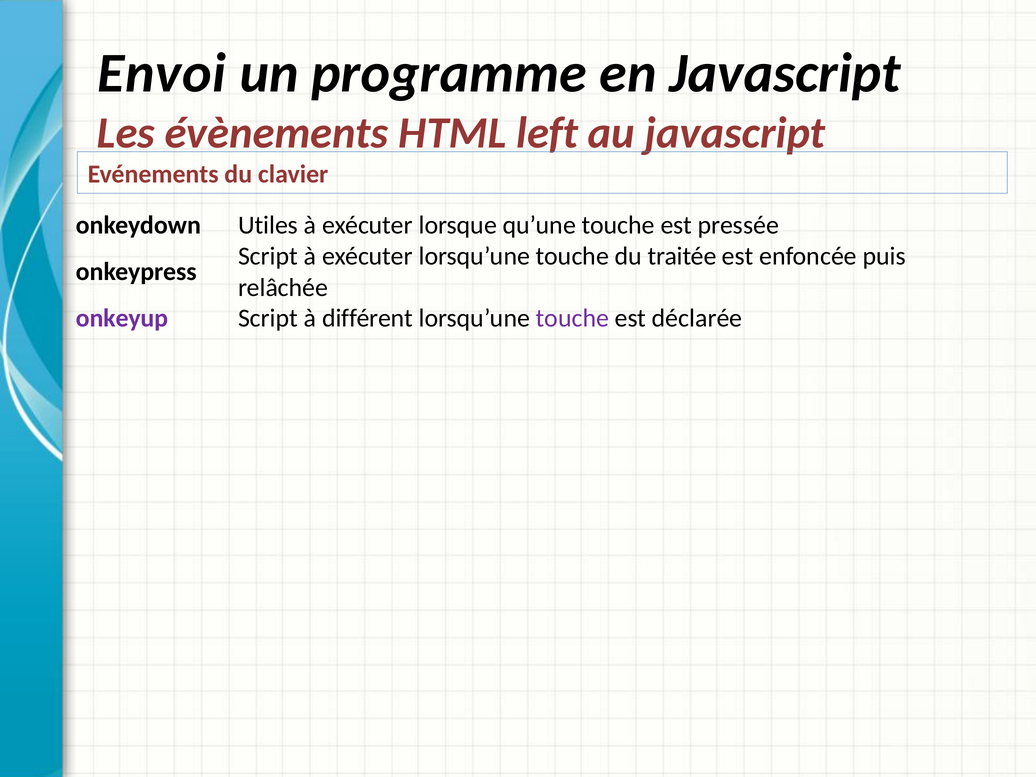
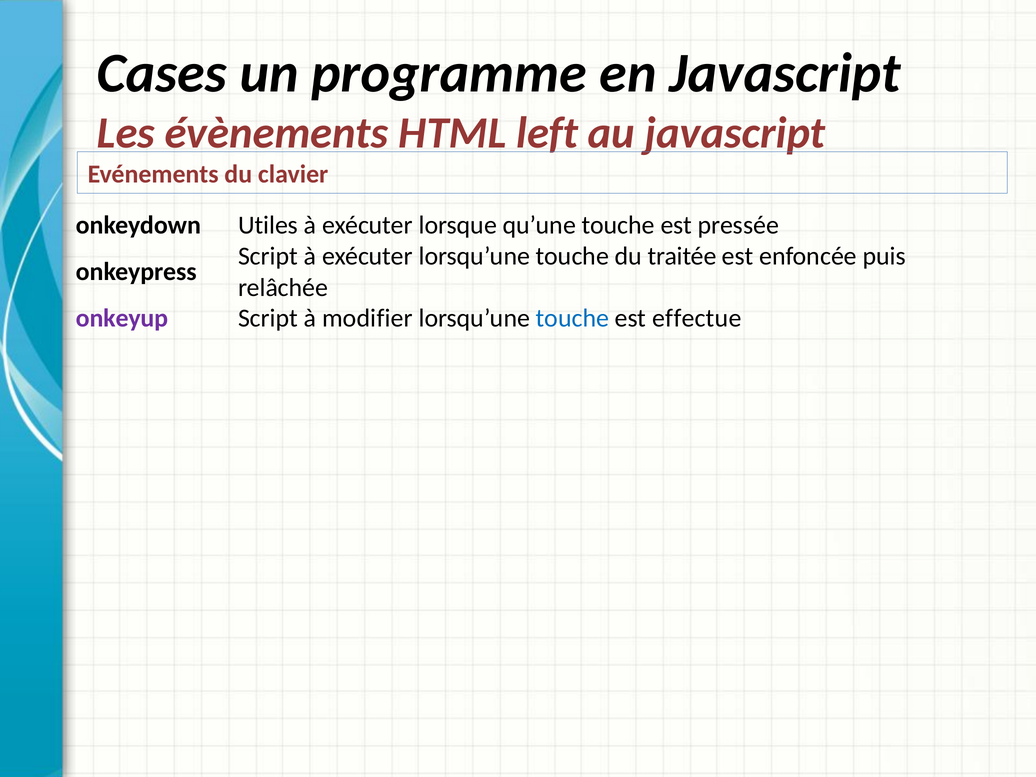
Envoi: Envoi -> Cases (162, 73)
différent: différent -> modifier (367, 318)
touche colour: purple -> blue (572, 318)
déclarée: déclarée -> effectue (697, 318)
